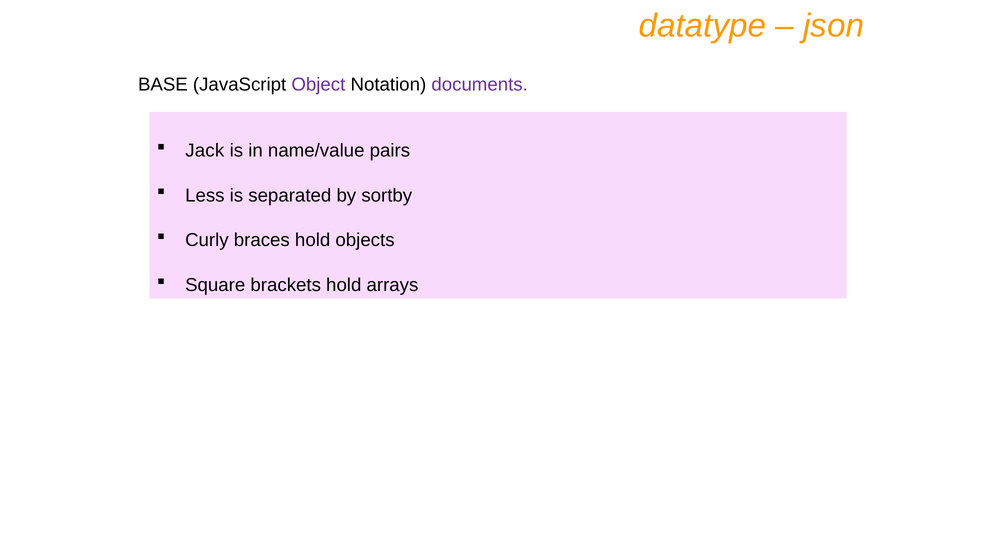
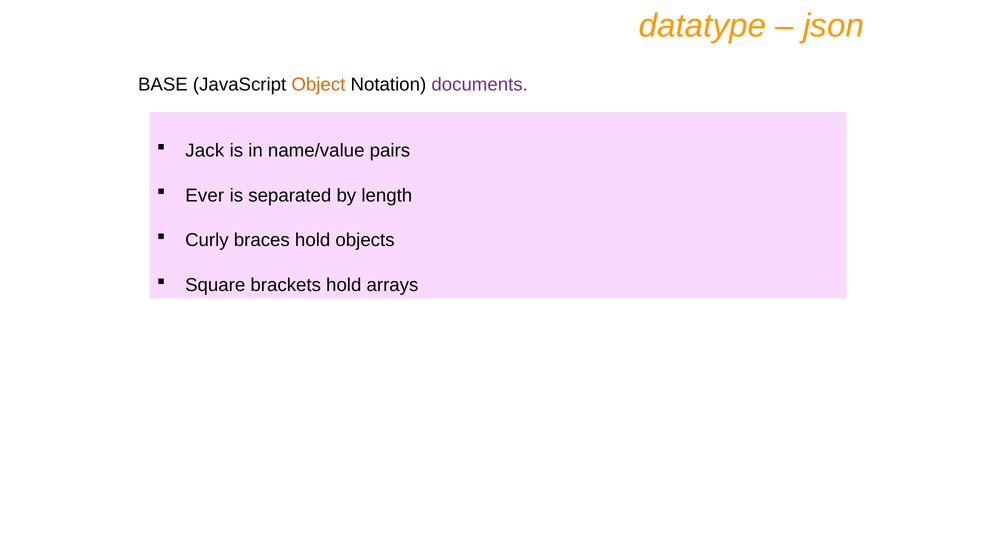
Object colour: purple -> orange (318, 85)
Less: Less -> Ever (205, 195)
sortby: sortby -> length (387, 195)
